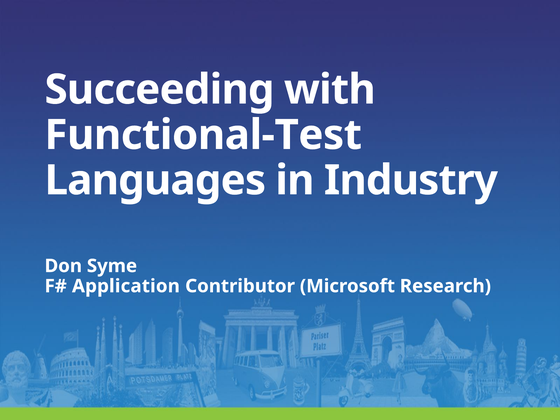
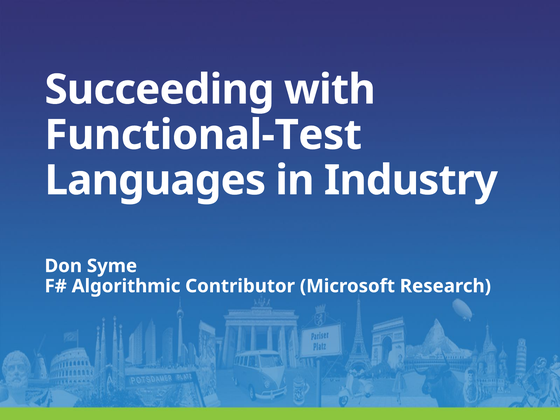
Application: Application -> Algorithmic (126, 286)
